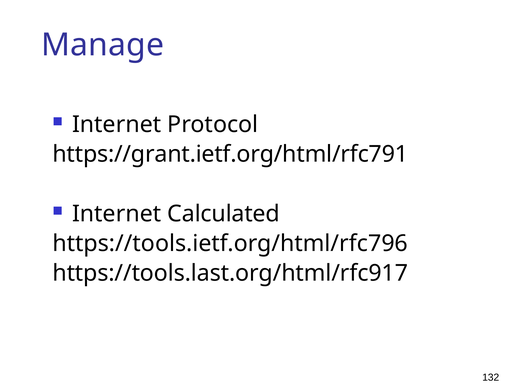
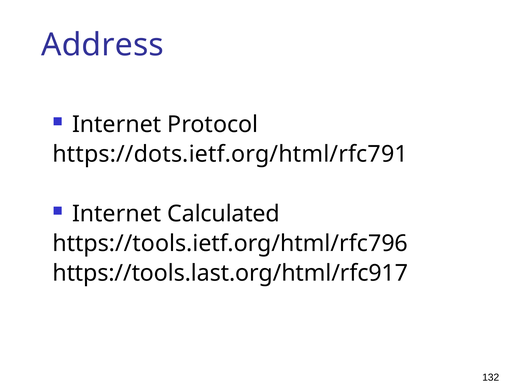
Manage: Manage -> Address (103, 45)
https://grant.ietf.org/html/rfc791: https://grant.ietf.org/html/rfc791 -> https://dots.ietf.org/html/rfc791 (230, 154)
